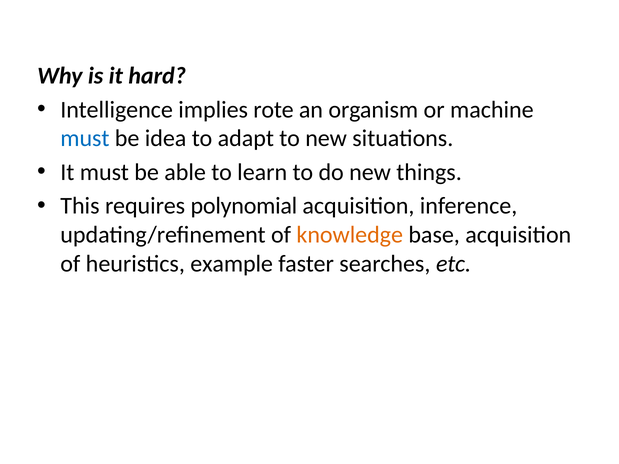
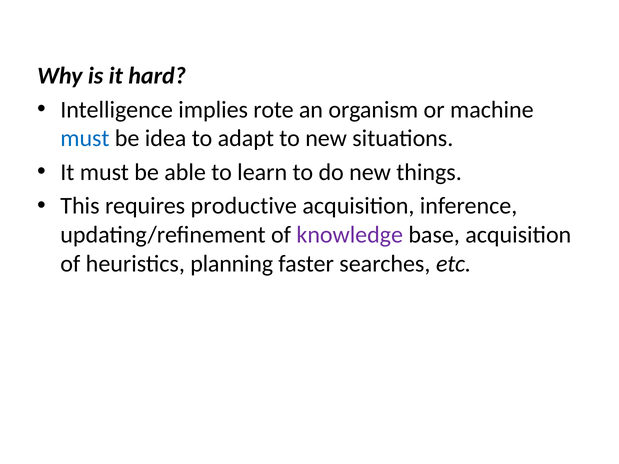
polynomial: polynomial -> productive (244, 206)
knowledge colour: orange -> purple (350, 235)
example: example -> planning (232, 264)
